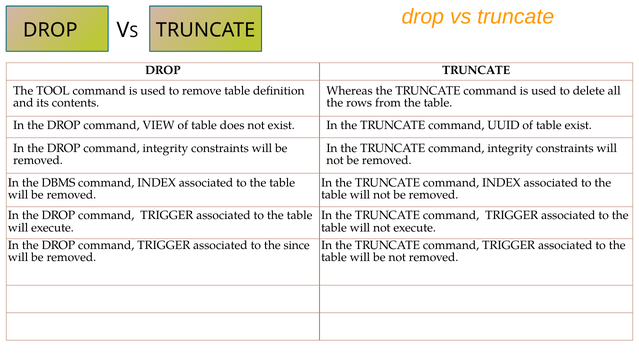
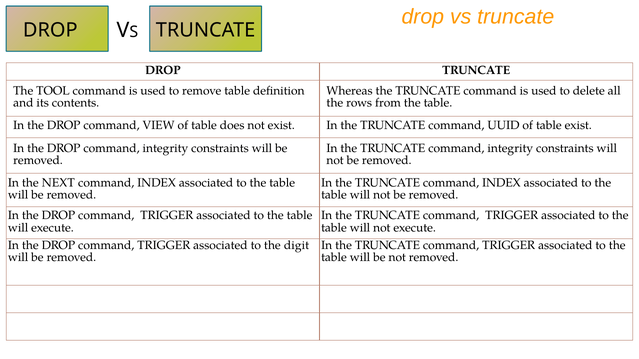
DBMS: DBMS -> NEXT (58, 183)
since: since -> digit (297, 246)
